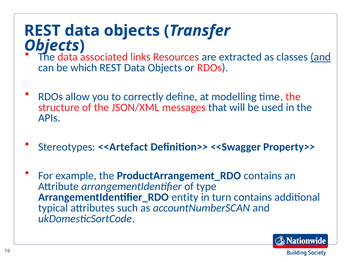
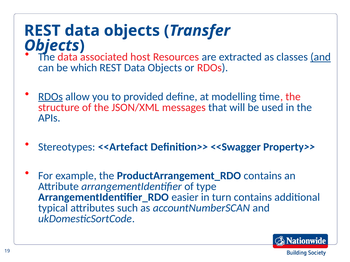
links: links -> host (140, 57)
RDOs underline: none -> present (50, 97)
correctly: correctly -> provided (143, 97)
entity: entity -> easier (185, 198)
